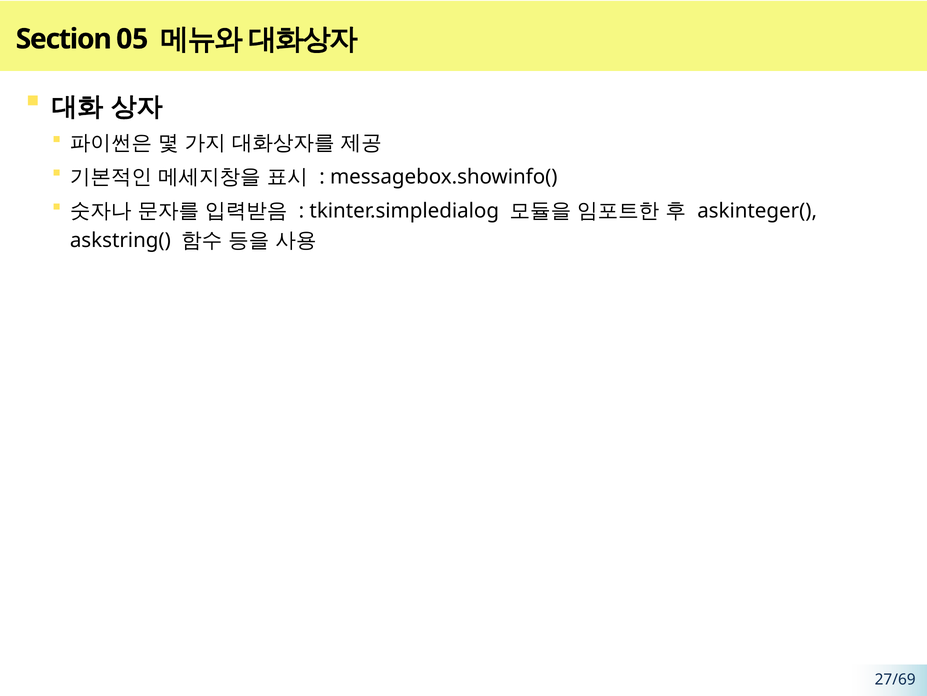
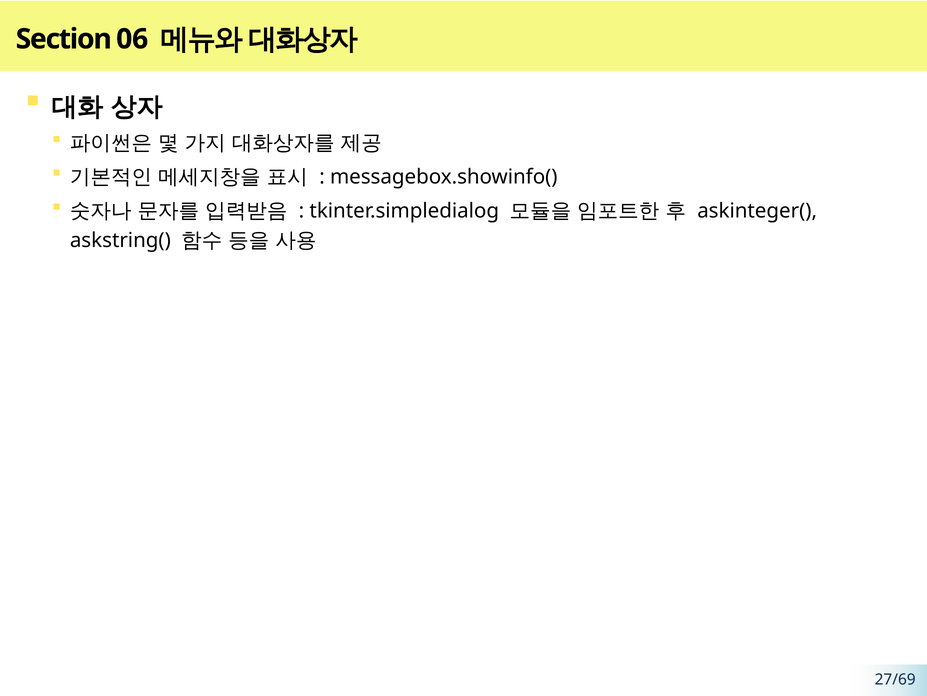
05: 05 -> 06 (132, 39)
